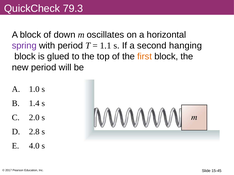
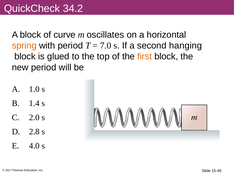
79.3: 79.3 -> 34.2 (73, 8)
down: down -> curve (65, 35)
spring colour: purple -> orange (24, 46)
1.1: 1.1 -> 7.0 (106, 46)
